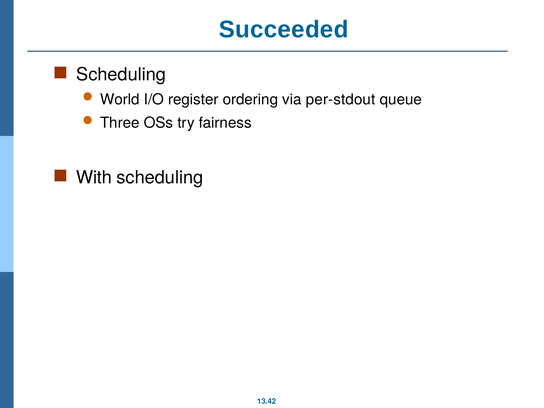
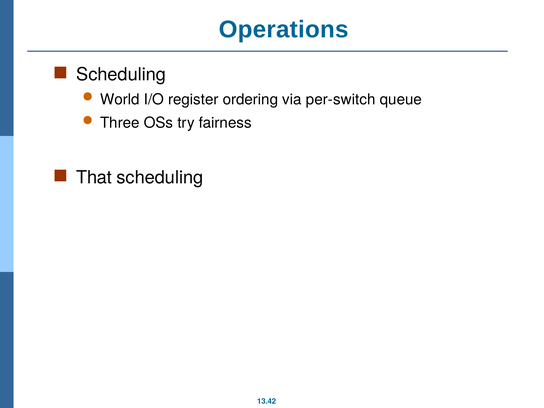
Succeeded: Succeeded -> Operations (284, 30)
per-stdout: per-stdout -> per-switch (341, 100)
With: With -> That (94, 178)
